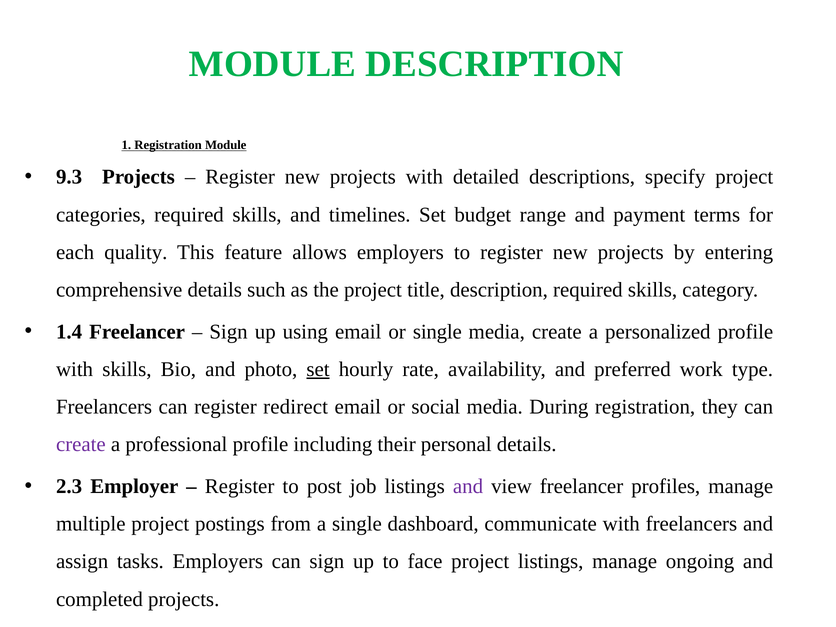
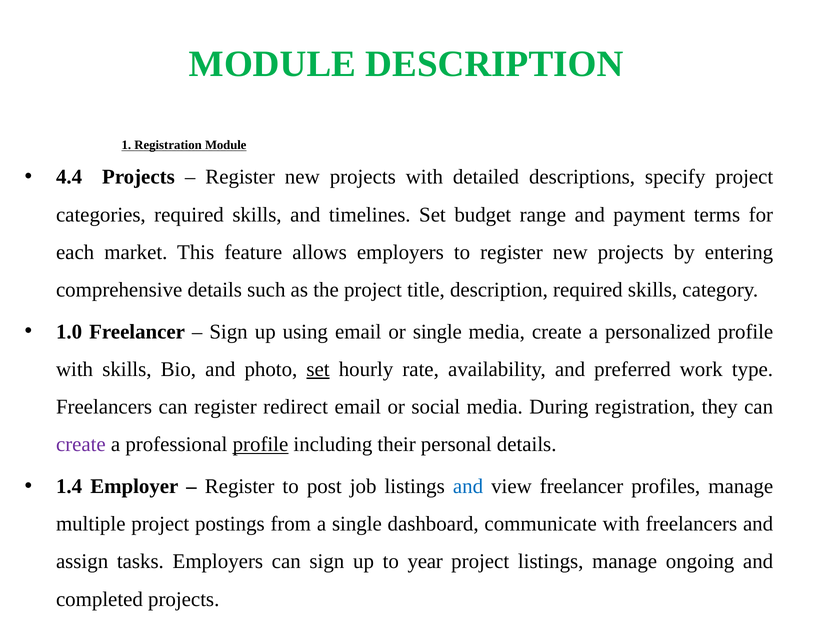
9.3: 9.3 -> 4.4 (69, 177)
quality: quality -> market (136, 252)
1.4: 1.4 -> 1.0 (69, 332)
profile underline: none -> present (260, 445)
2.3: 2.3 -> 1.4 (69, 486)
and colour: purple -> blue (468, 486)
face: face -> year (425, 562)
